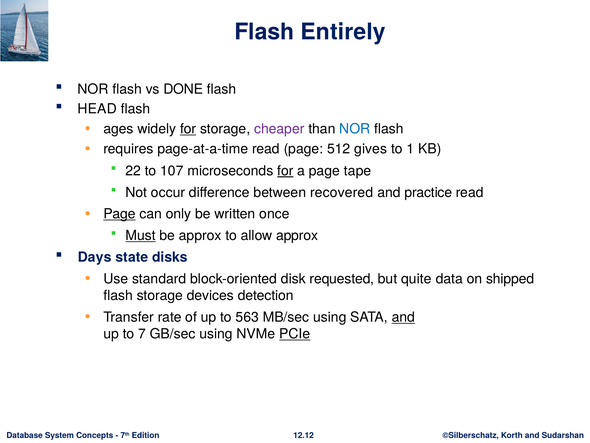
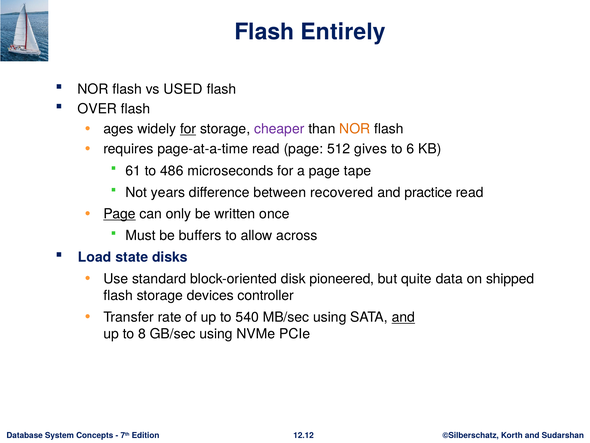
DONE: DONE -> USED (183, 89)
HEAD: HEAD -> OVER (97, 109)
NOR colour: blue -> orange (355, 129)
1: 1 -> 6 (410, 149)
22: 22 -> 61 (133, 171)
107: 107 -> 486 (172, 171)
for underline: present -> none (285, 171)
occur: occur -> years (168, 192)
Must underline: present -> none (141, 235)
be approx: approx -> buffers (200, 235)
allow approx: approx -> across (297, 235)
Days: Days -> Load (95, 257)
requested: requested -> pioneered (342, 279)
detection: detection -> controller (266, 295)
563: 563 -> 540 (247, 317)
7: 7 -> 8 (142, 334)
PCIe underline: present -> none (295, 334)
